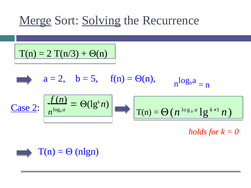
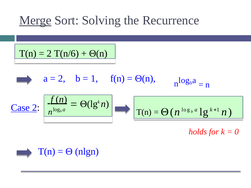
Solving underline: present -> none (101, 20)
T(n/3: T(n/3 -> T(n/6 (66, 53)
5: 5 -> 1 (94, 79)
